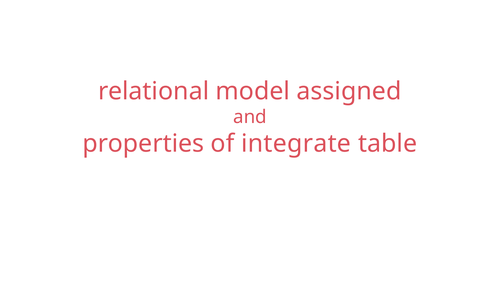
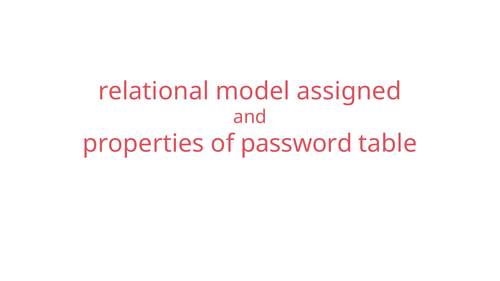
integrate: integrate -> password (296, 144)
